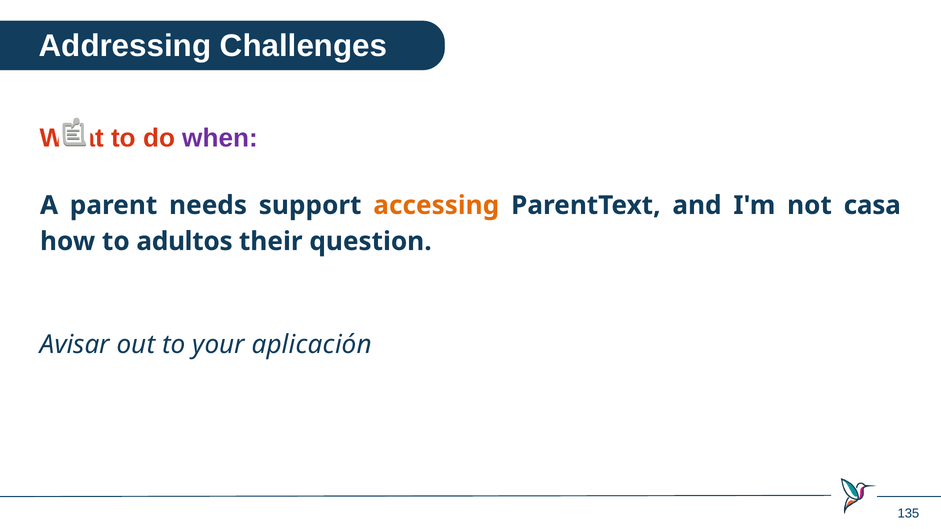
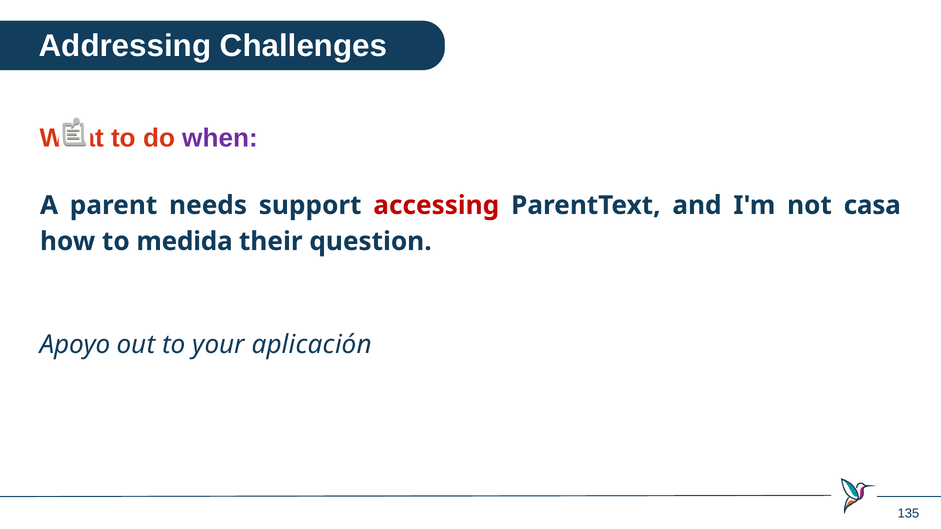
accessing colour: orange -> red (436, 205)
adultos: adultos -> medida (185, 242)
Avisar: Avisar -> Apoyo (75, 345)
